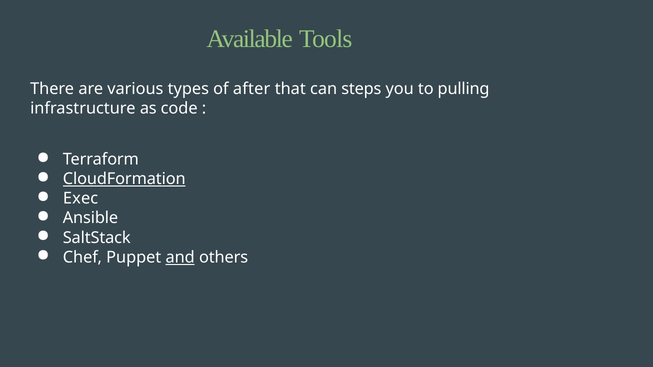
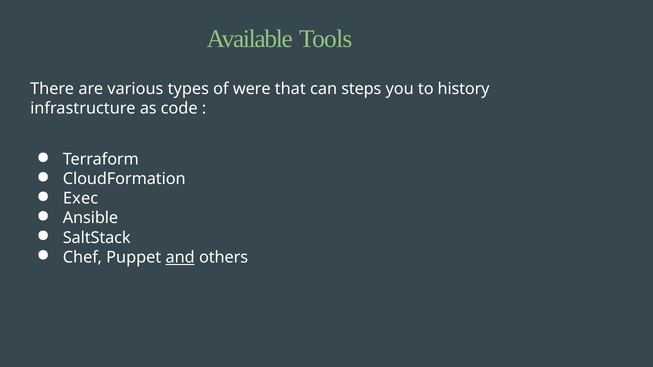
after: after -> were (252, 89)
pulling: pulling -> history (464, 89)
CloudFormation underline: present -> none (124, 179)
